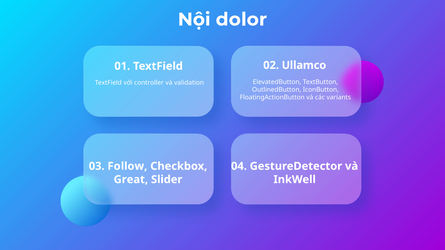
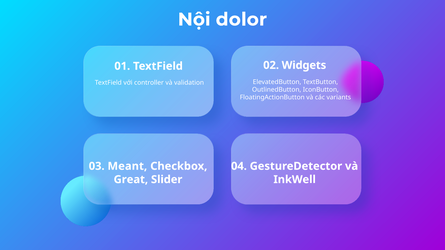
Ullamco: Ullamco -> Widgets (304, 65)
Follow: Follow -> Meant (127, 166)
